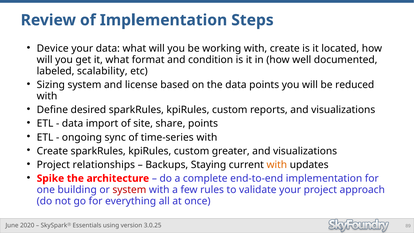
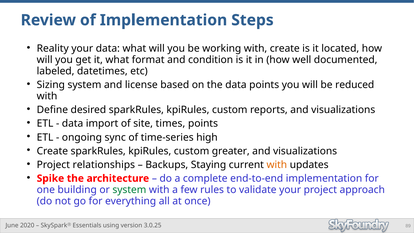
Device: Device -> Reality (53, 48)
scalability: scalability -> datetimes (102, 71)
share: share -> times (170, 124)
time-series with: with -> high (207, 137)
system colour: red -> green (129, 190)
